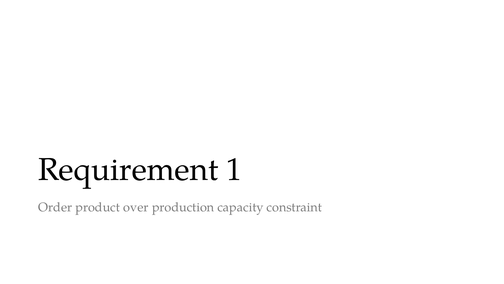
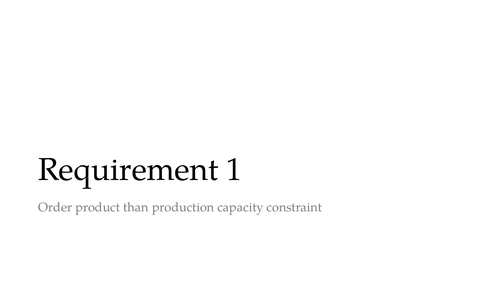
over: over -> than (136, 207)
